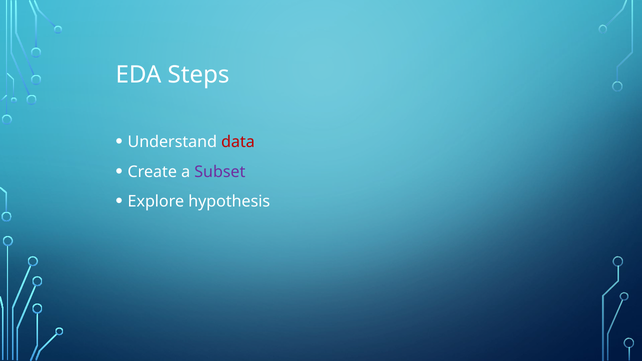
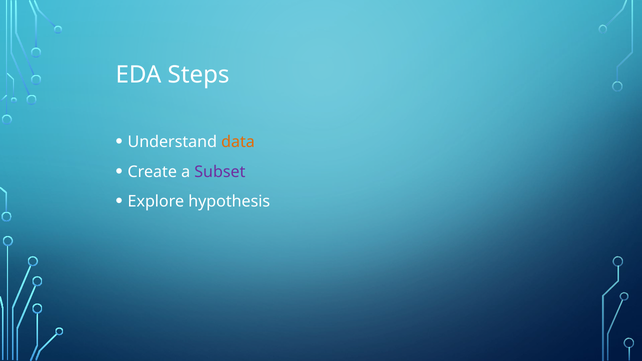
data colour: red -> orange (238, 142)
